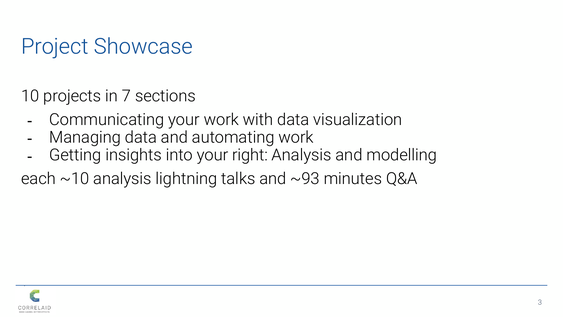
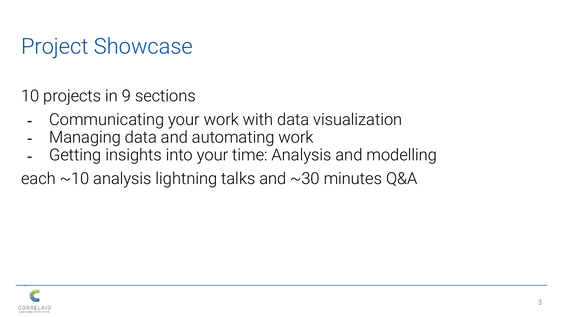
7: 7 -> 9 (127, 96)
right: right -> time (250, 155)
~93: ~93 -> ~30 (305, 179)
